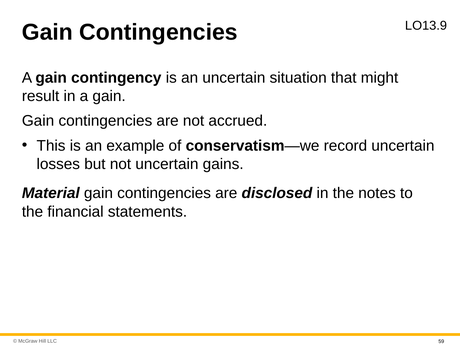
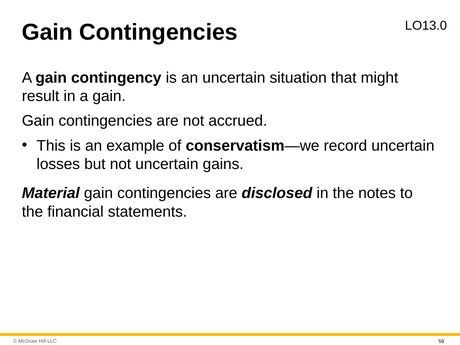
O13.9: O13.9 -> O13.0 (430, 26)
